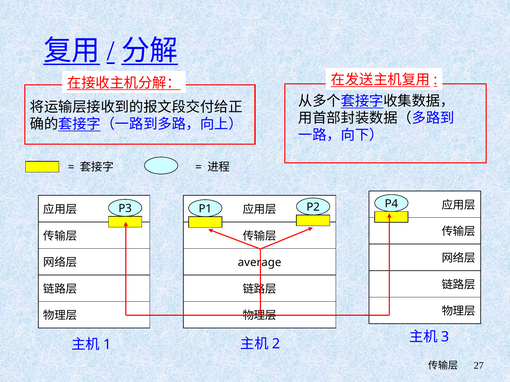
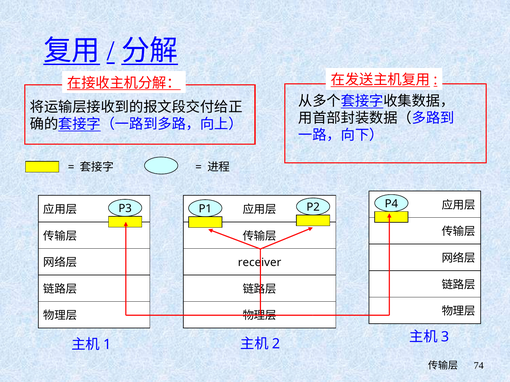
average: average -> receiver (260, 263)
27: 27 -> 74 (479, 366)
